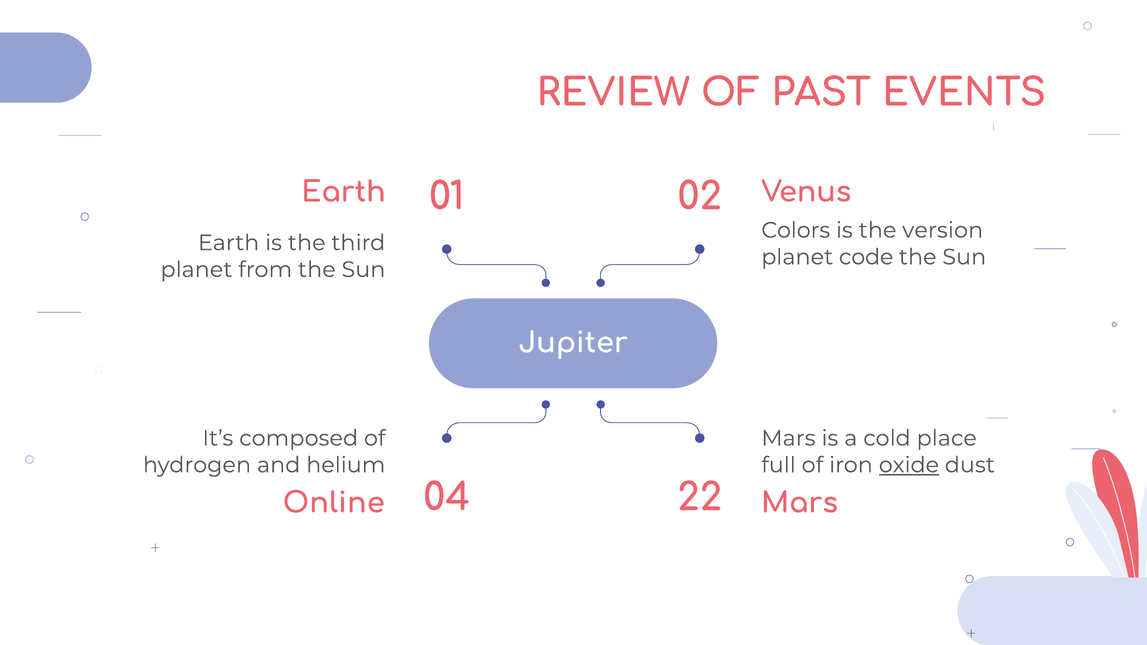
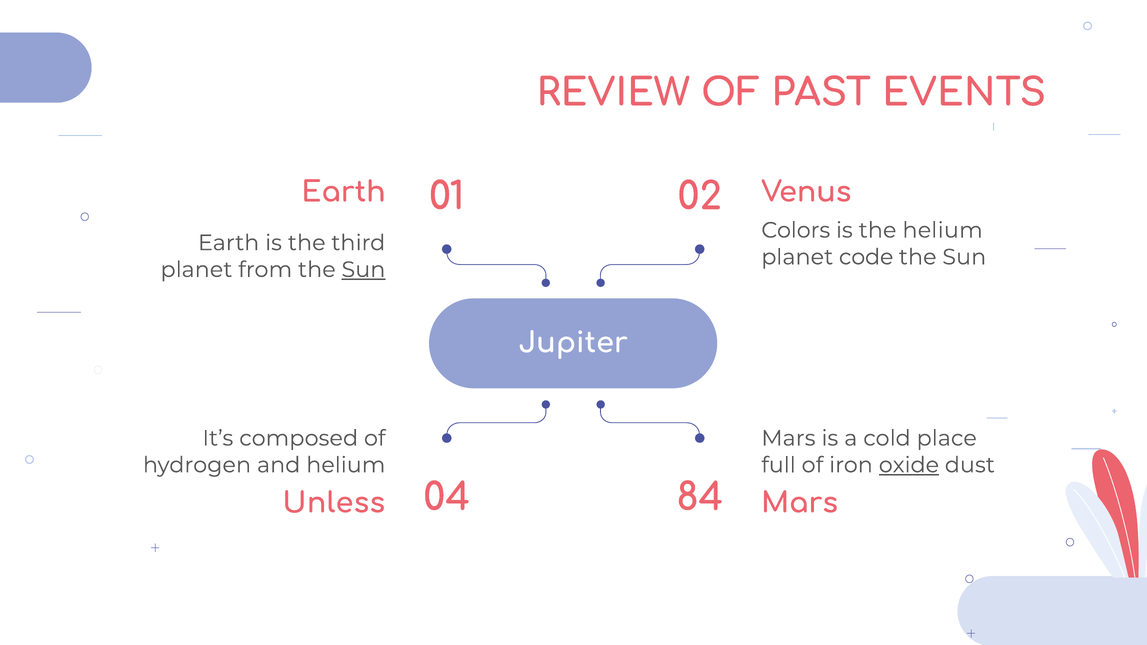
the version: version -> helium (943, 230)
Sun underline: none -> present (363, 270)
22: 22 -> 84 (700, 498)
Online: Online -> Unless (334, 503)
